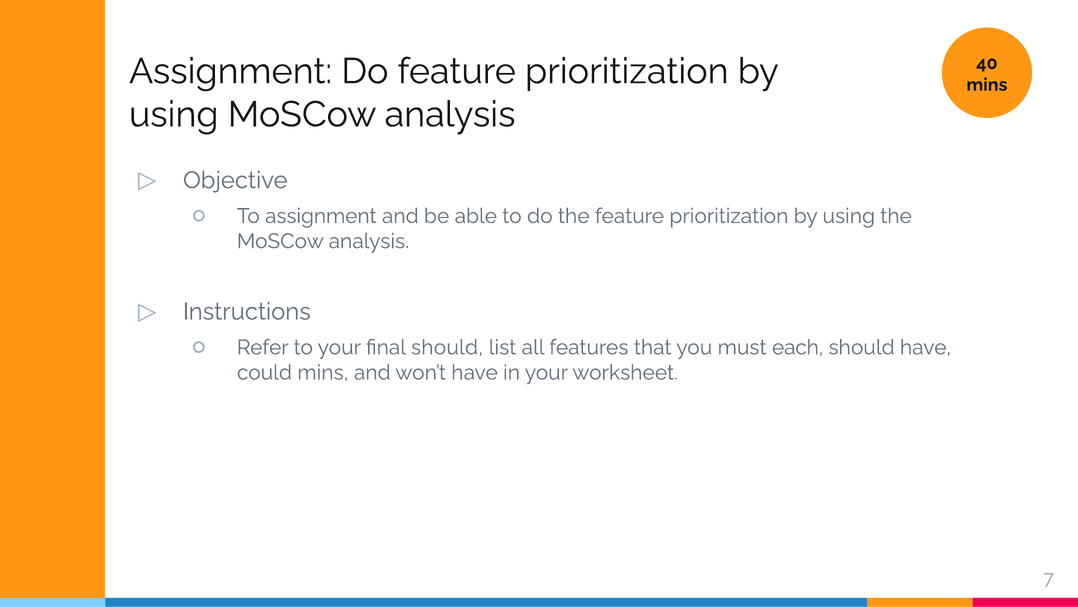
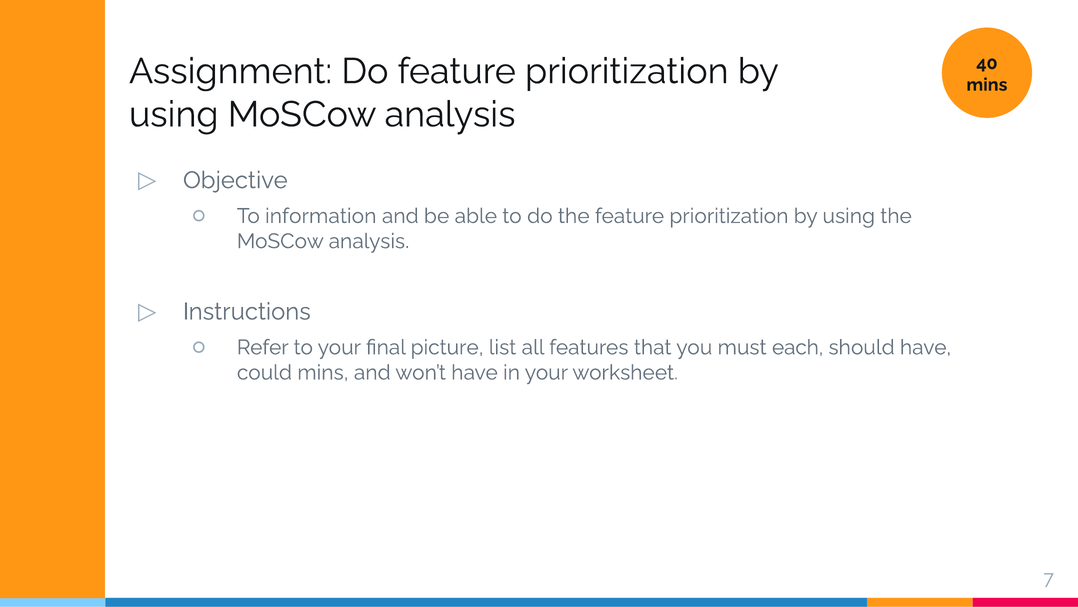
To assignment: assignment -> information (321, 216)
final should: should -> picture (447, 347)
